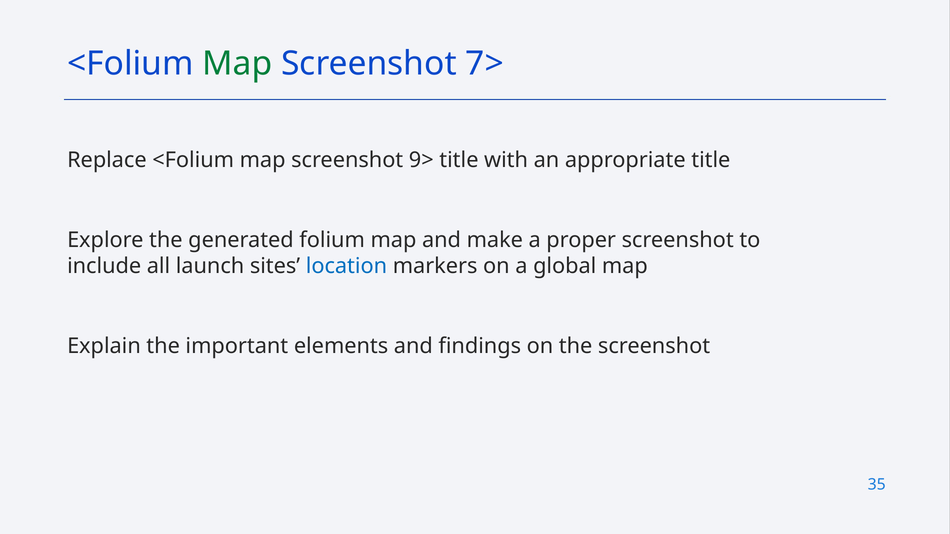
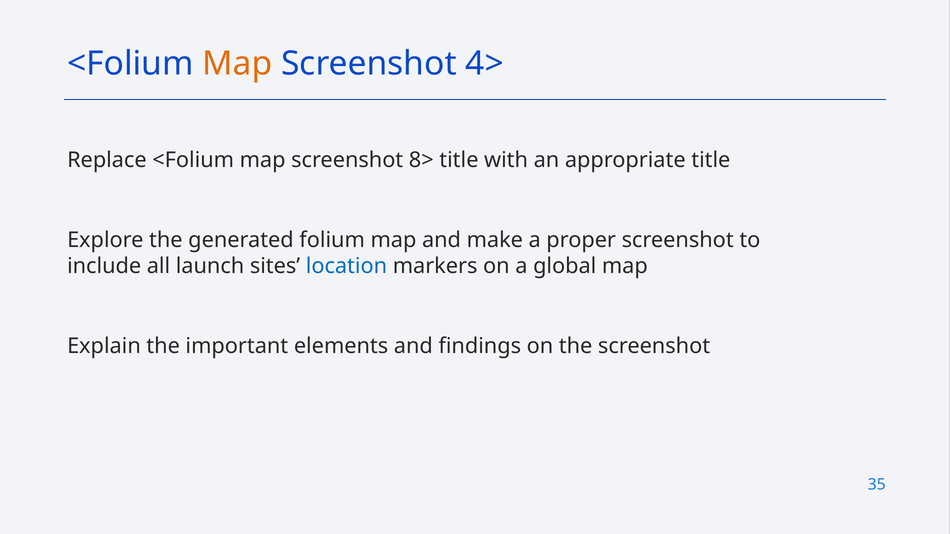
Map colour: green -> orange (237, 63)
7>: 7> -> 4> (485, 63)
9>: 9> -> 8> (421, 160)
